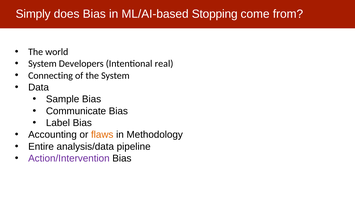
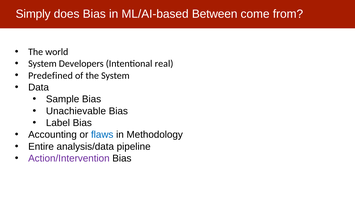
Stopping: Stopping -> Between (215, 14)
Connecting: Connecting -> Predefined (50, 75)
Communicate: Communicate -> Unachievable (76, 111)
flaws colour: orange -> blue (102, 135)
